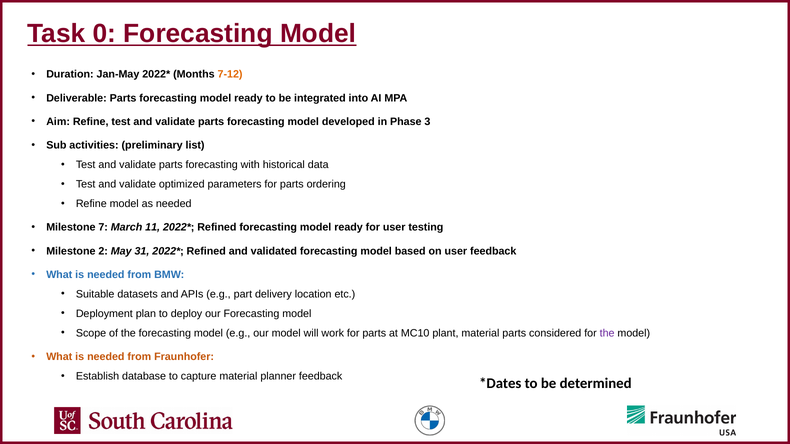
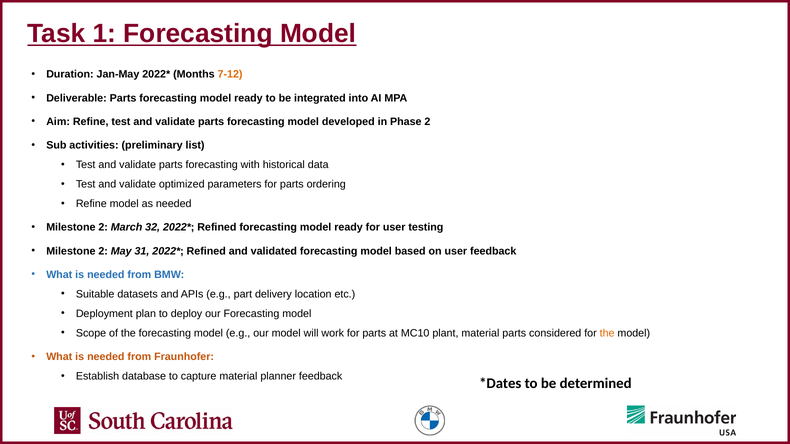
0: 0 -> 1 (104, 34)
Phase 3: 3 -> 2 (427, 122)
7: 7 -> 2 (103, 228)
11: 11 -> 32 (153, 228)
the colour: purple -> orange (607, 333)
